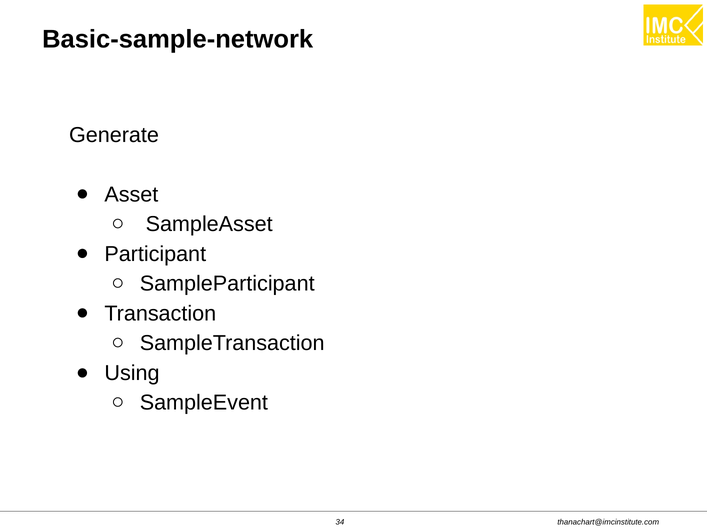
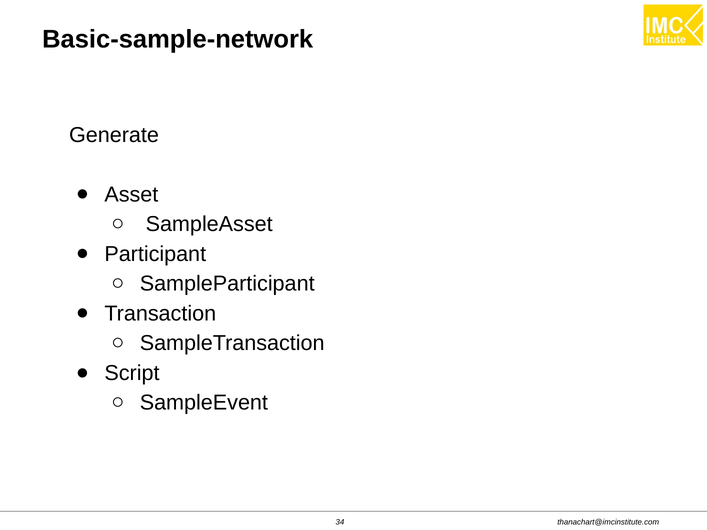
Using: Using -> Script (132, 373)
